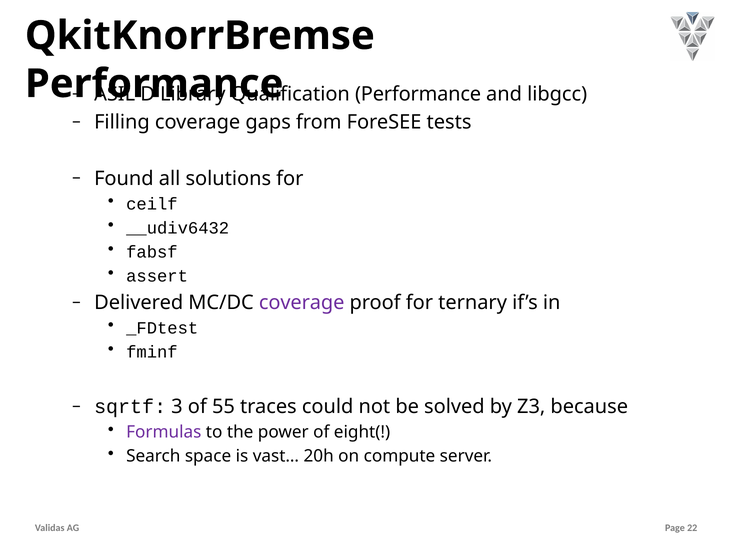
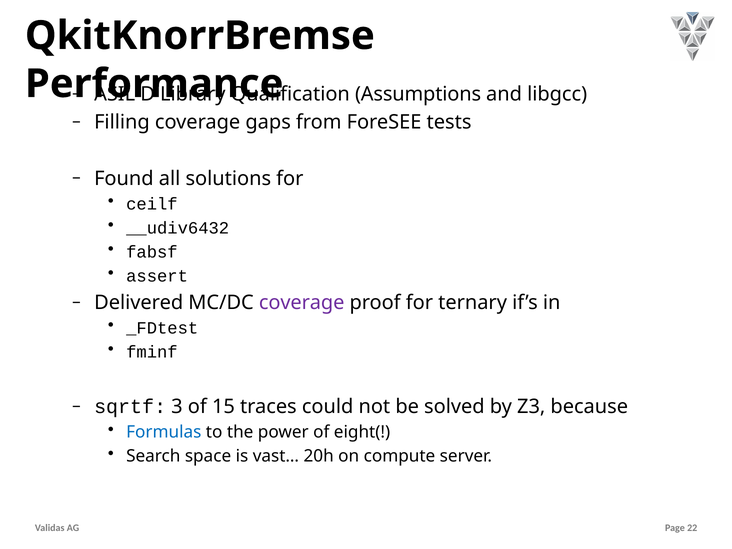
Performance: Performance -> Assumptions (418, 94)
55: 55 -> 15 (223, 407)
Formulas colour: purple -> blue (164, 432)
